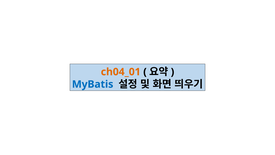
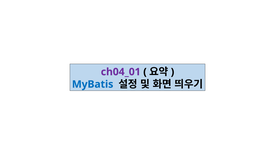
ch04_01 colour: orange -> purple (121, 72)
